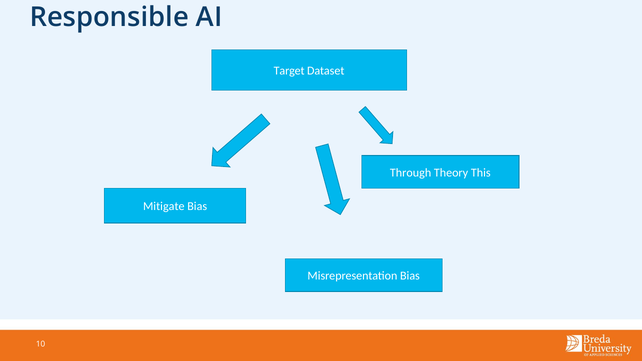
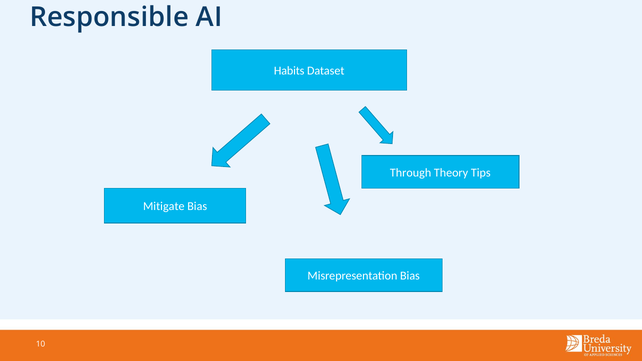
Target: Target -> Habits (289, 71)
This: This -> Tips (481, 173)
